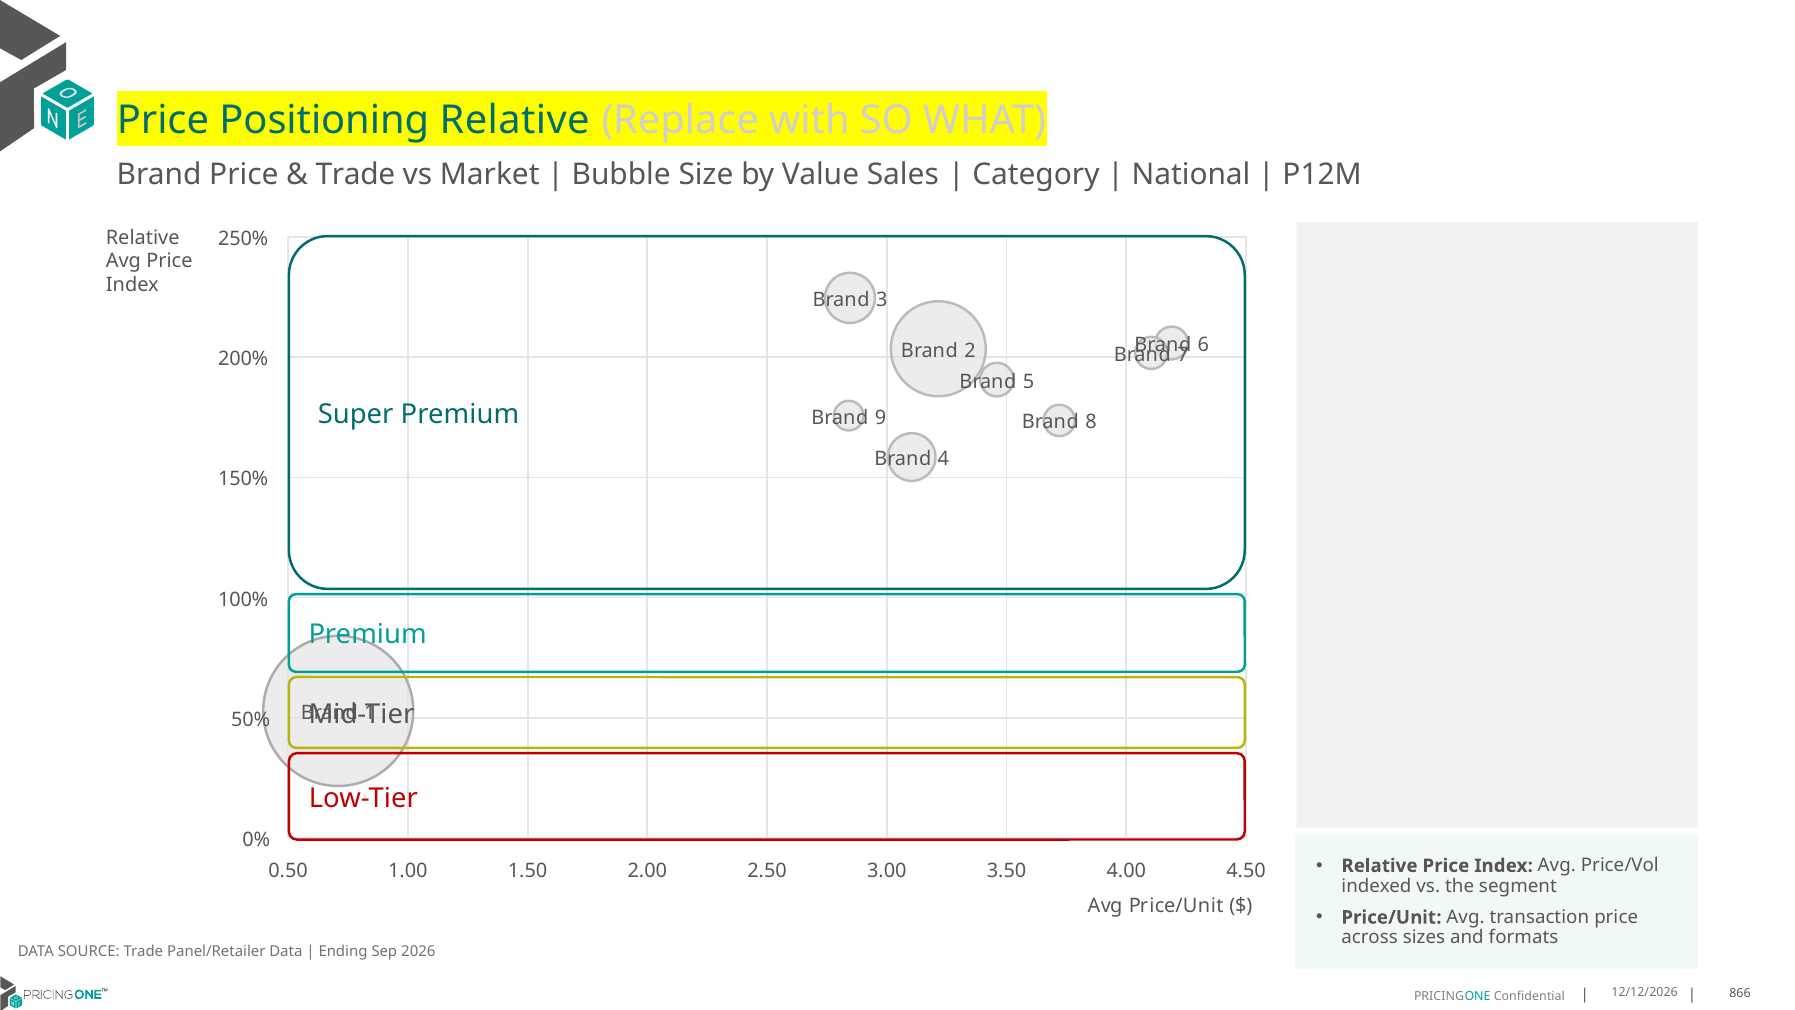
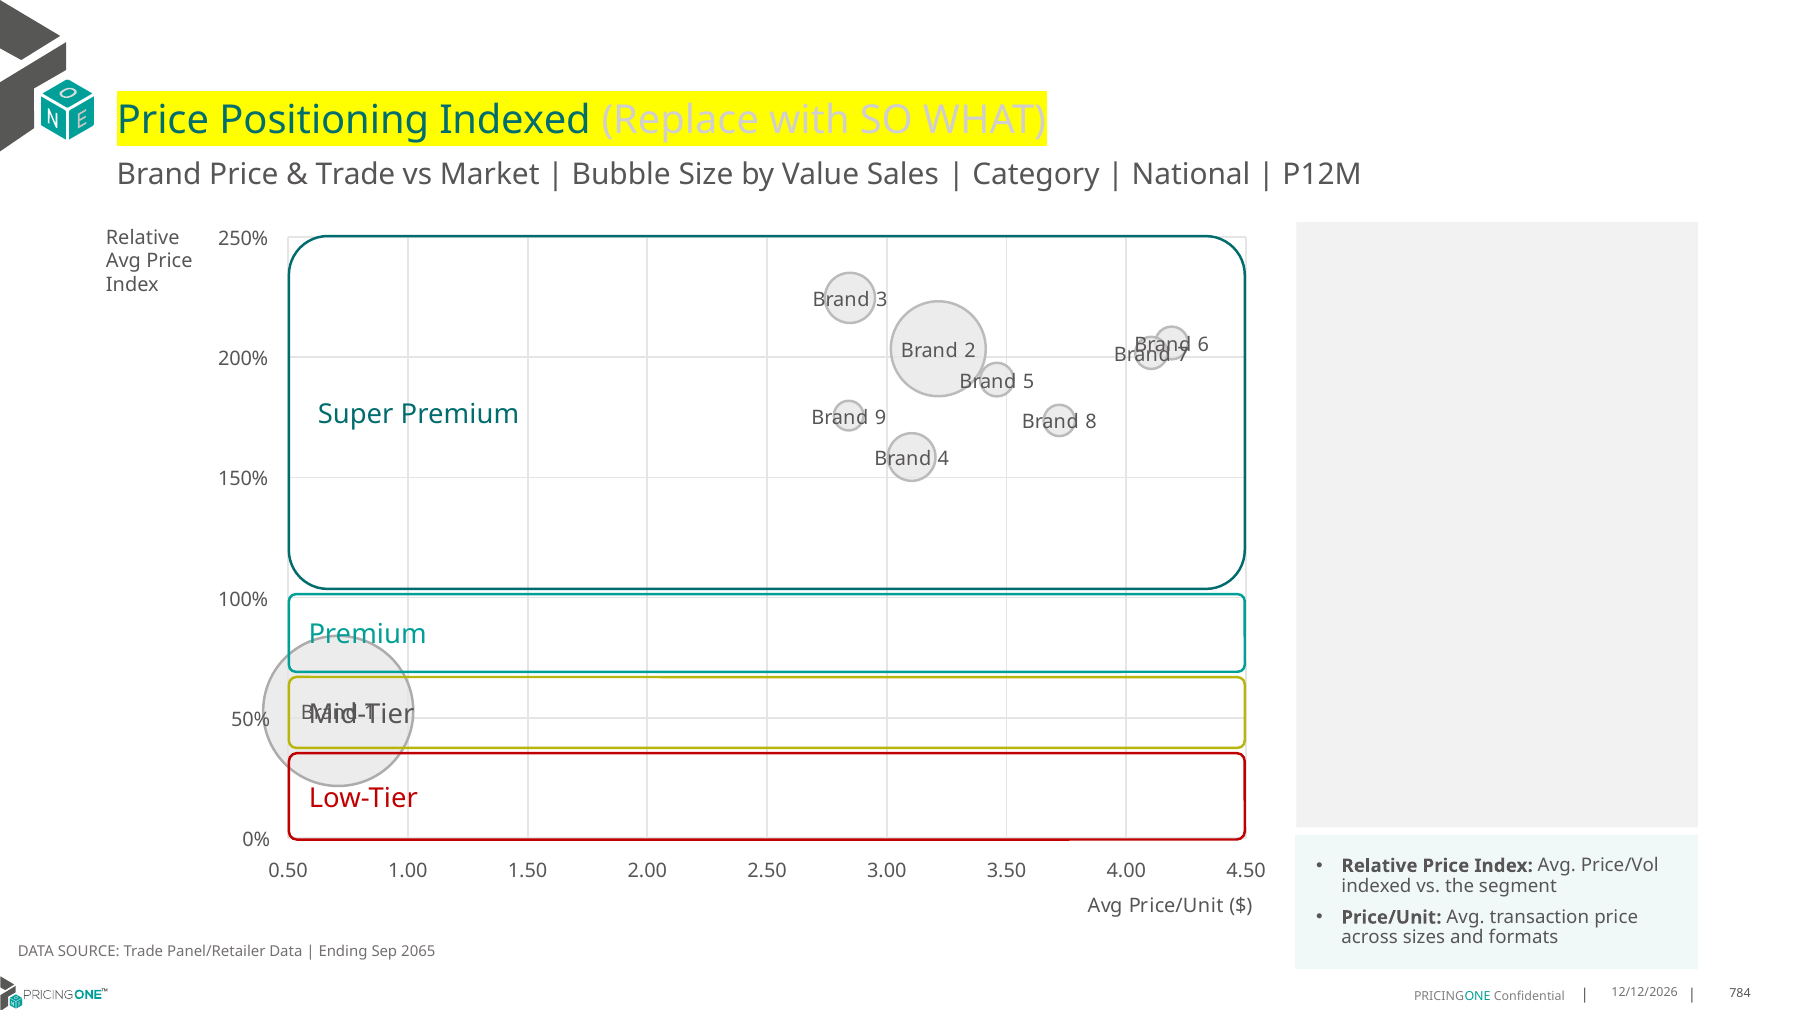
Positioning Relative: Relative -> Indexed (515, 121)
2026: 2026 -> 2065 (418, 951)
866: 866 -> 784 (1740, 993)
